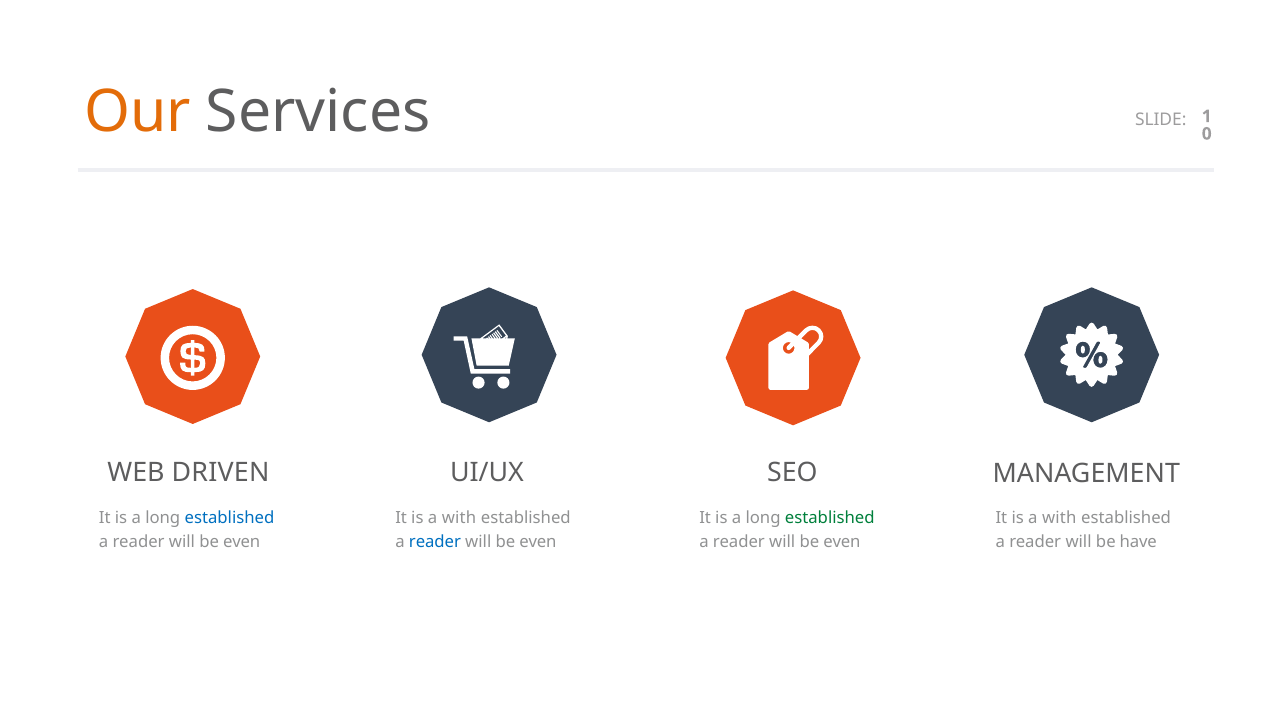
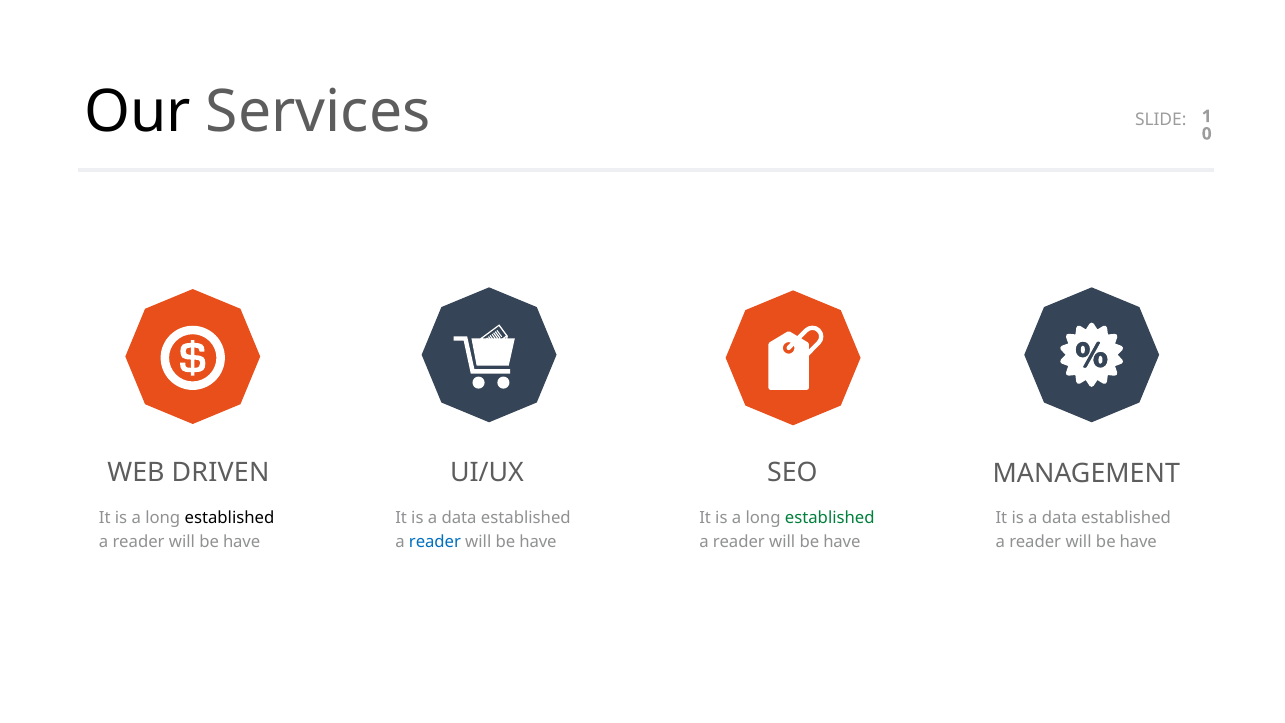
Our colour: orange -> black (137, 112)
established colour: blue -> black (230, 518)
with: with -> data (459, 518)
with: with -> data (1059, 518)
even: even -> have (242, 542)
even: even -> have (538, 542)
even: even -> have (842, 542)
